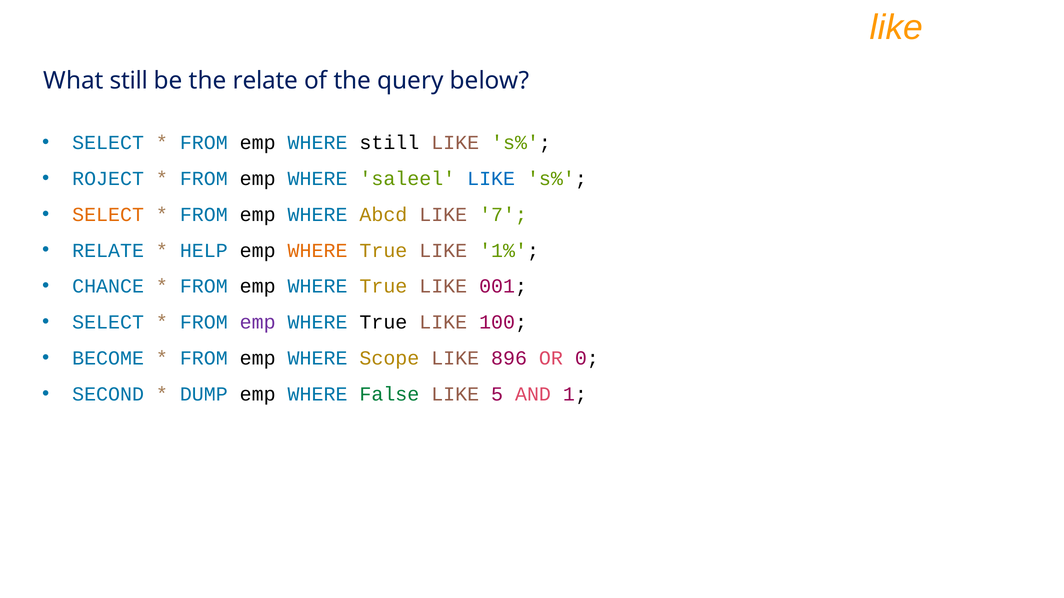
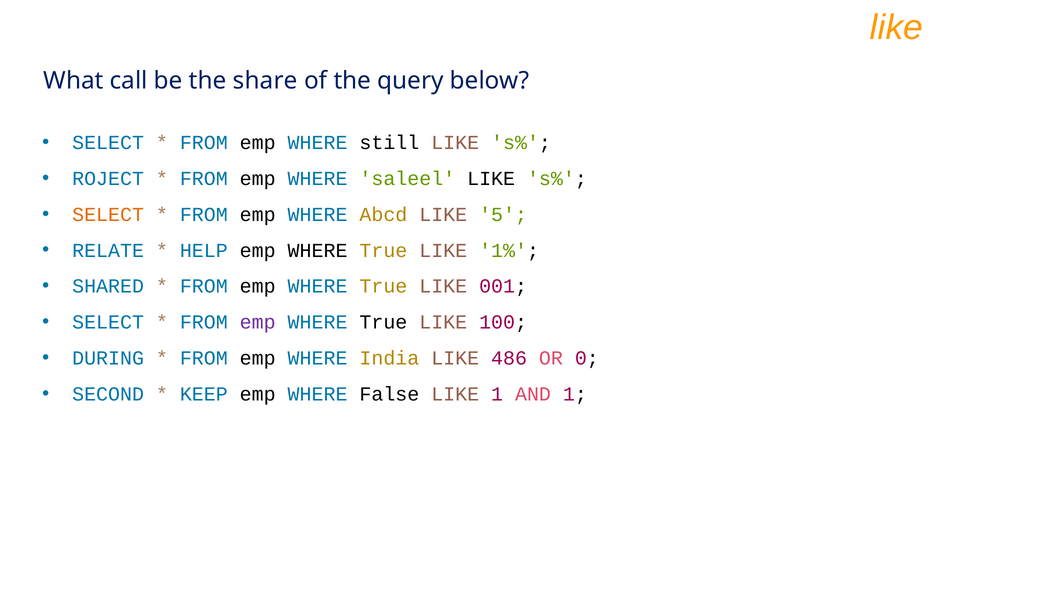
What still: still -> call (129, 81)
the relate: relate -> share (265, 81)
LIKE colour: blue -> black (491, 179)
7: 7 -> 5 (503, 215)
WHERE colour: orange -> black (318, 251)
CHANCE: CHANCE -> SHARED (108, 287)
BECOME: BECOME -> DURING (108, 358)
Scope: Scope -> India (389, 358)
896: 896 -> 486 (509, 358)
DUMP: DUMP -> KEEP (204, 394)
False colour: green -> black (389, 394)
LIKE 5: 5 -> 1 (497, 394)
